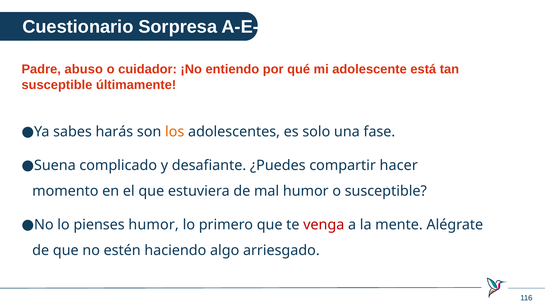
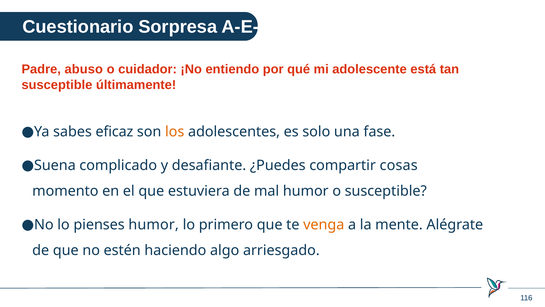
harás: harás -> eficaz (114, 132)
hacer: hacer -> cosas (399, 165)
venga colour: red -> orange (324, 224)
